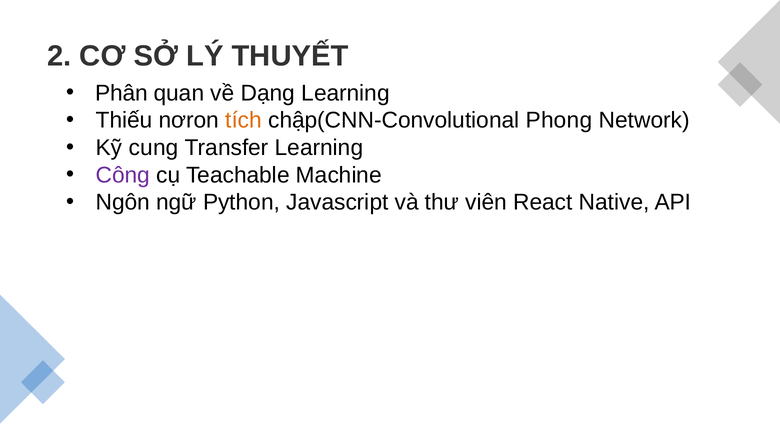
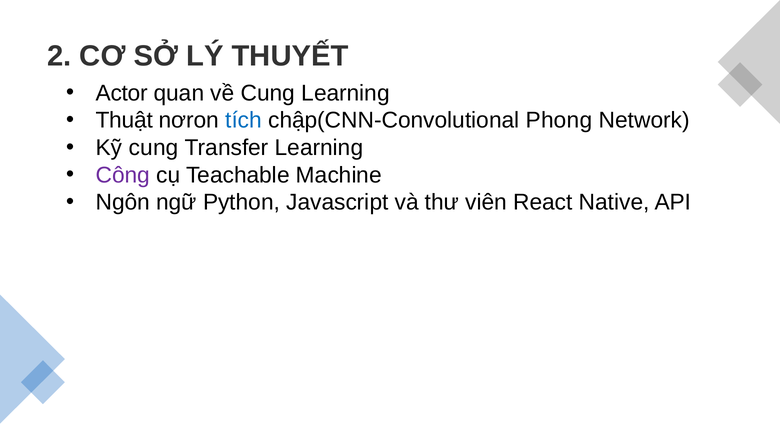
Phân: Phân -> Actor (122, 93)
về Dạng: Dạng -> Cung (268, 93)
Thiếu: Thiếu -> Thuật (124, 120)
tích colour: orange -> blue (244, 120)
